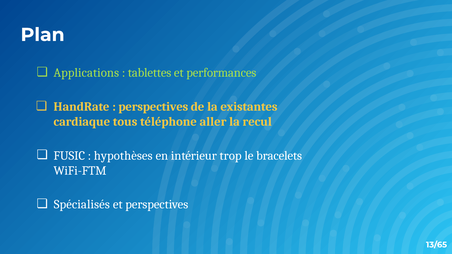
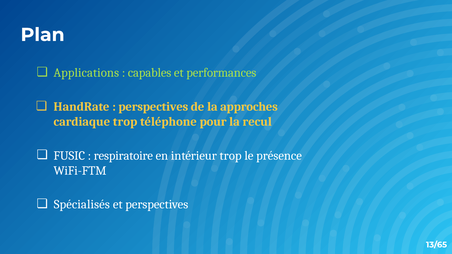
tablettes: tablettes -> capables (150, 73)
existantes: existantes -> approches (249, 107)
cardiaque tous: tous -> trop (125, 122)
aller: aller -> pour (213, 122)
hypothèses: hypothèses -> respiratoire (123, 156)
bracelets: bracelets -> présence (279, 156)
